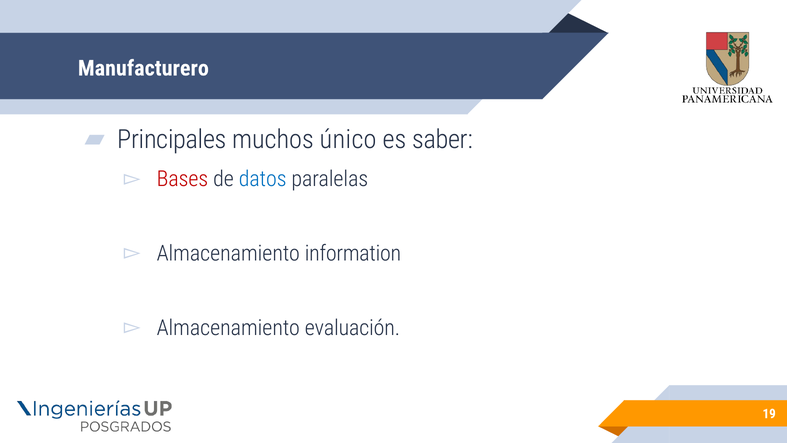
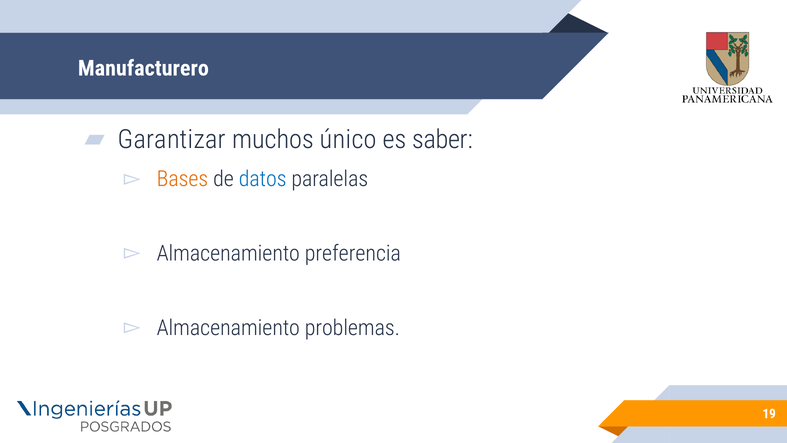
Principales: Principales -> Garantizar (172, 139)
Bases colour: red -> orange (182, 179)
information: information -> preferencia (353, 253)
evaluación: evaluación -> problemas (352, 328)
